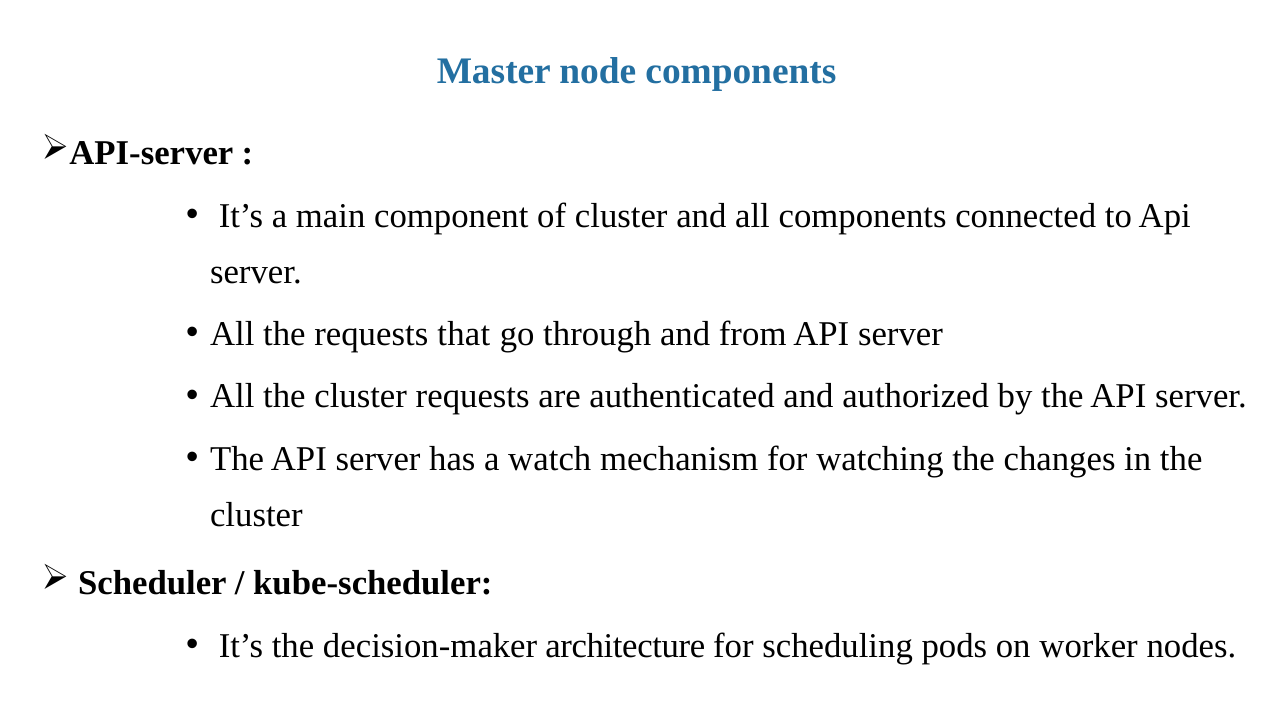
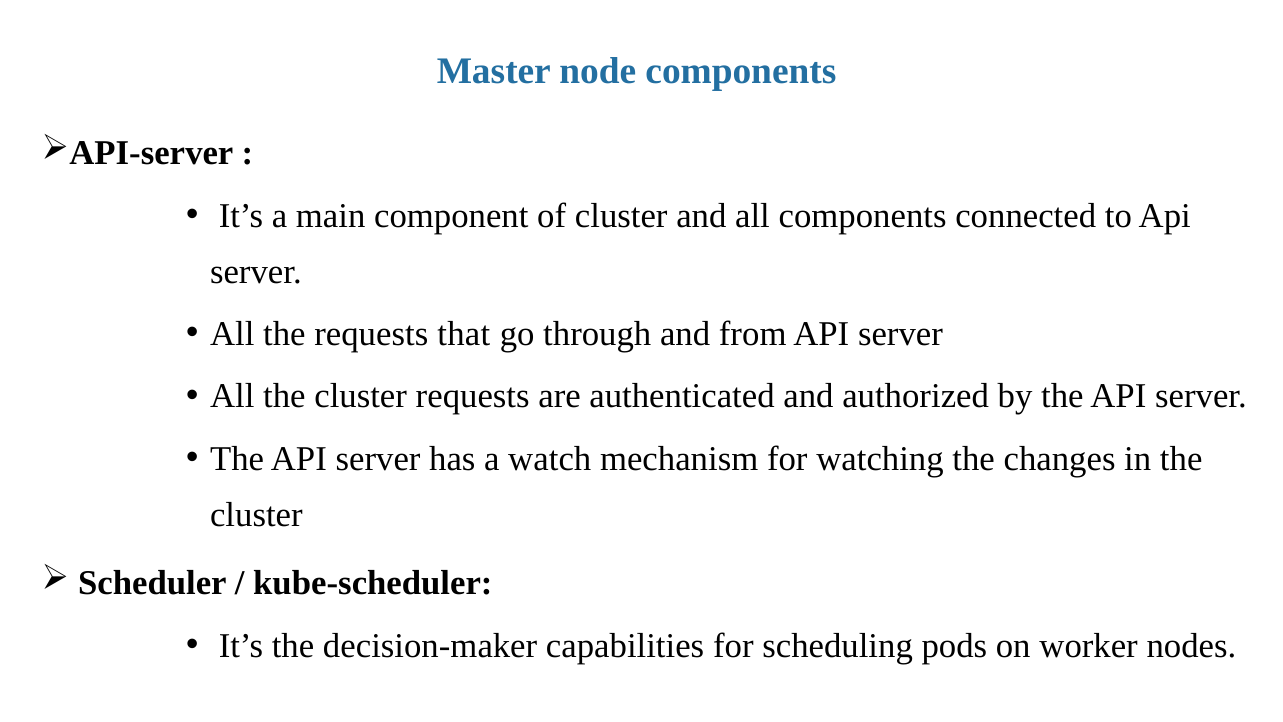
architecture: architecture -> capabilities (625, 645)
